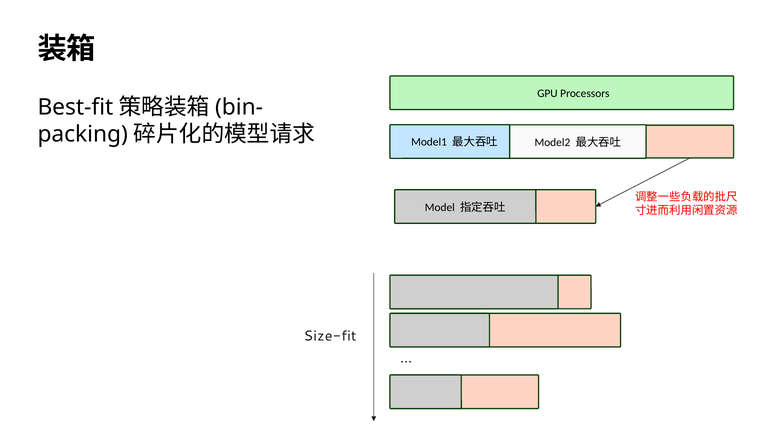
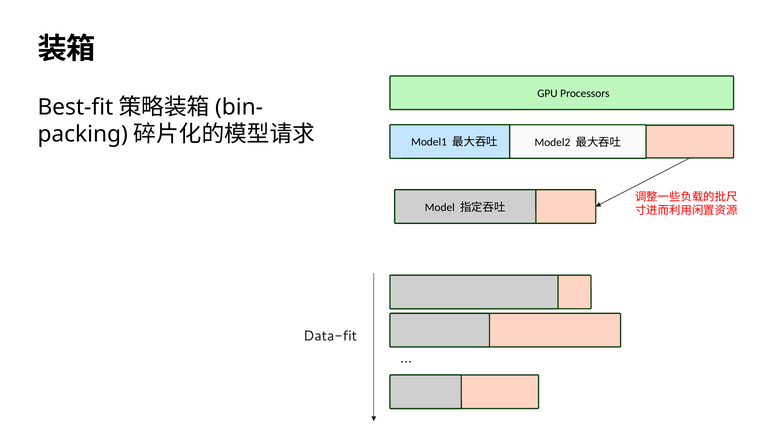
Size-fit: Size-fit -> Data-fit (330, 336)
